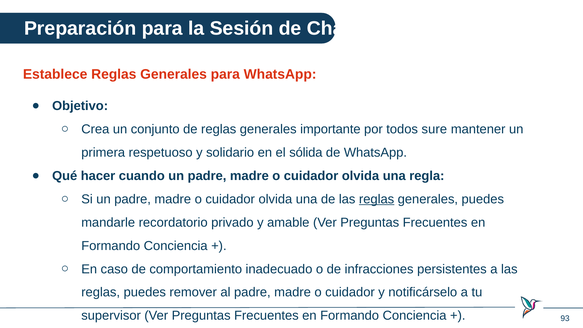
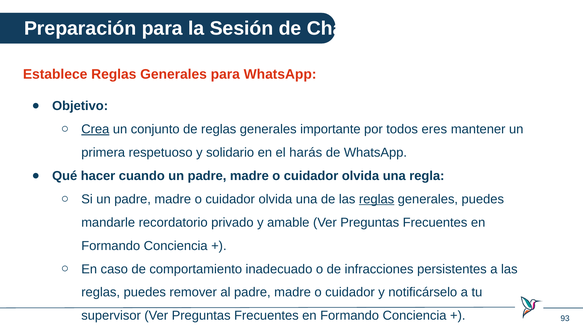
Crea underline: none -> present (95, 129)
sure: sure -> eres (434, 129)
sólida: sólida -> harás (306, 153)
